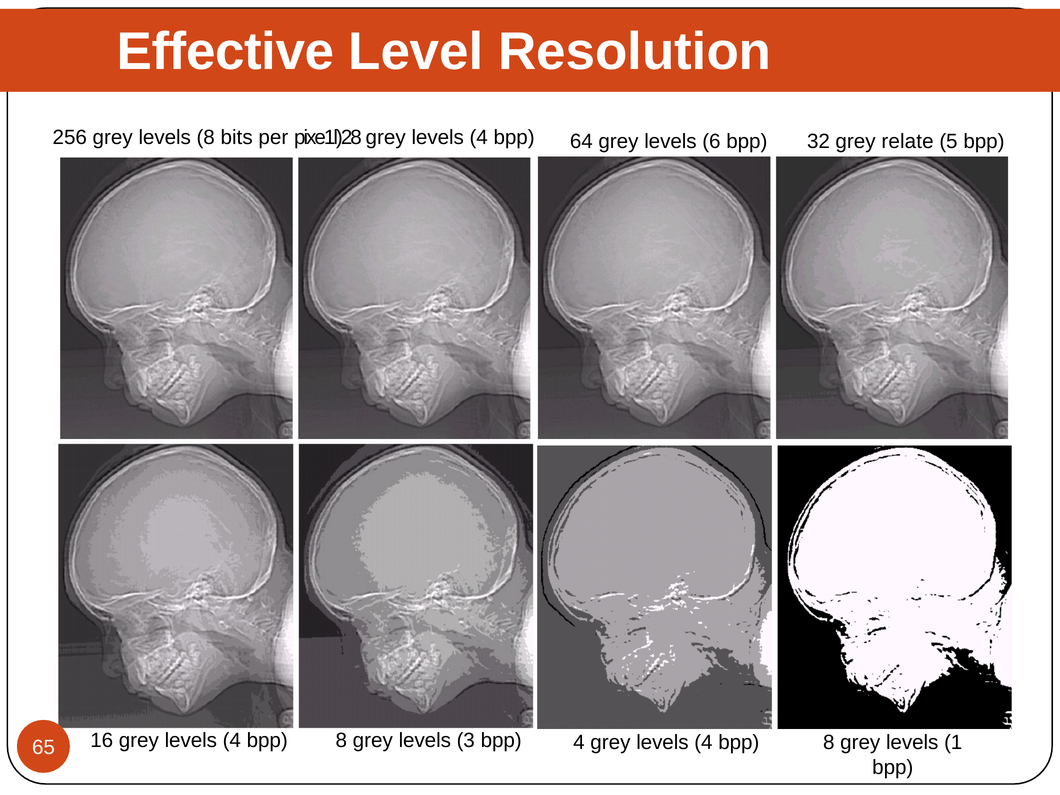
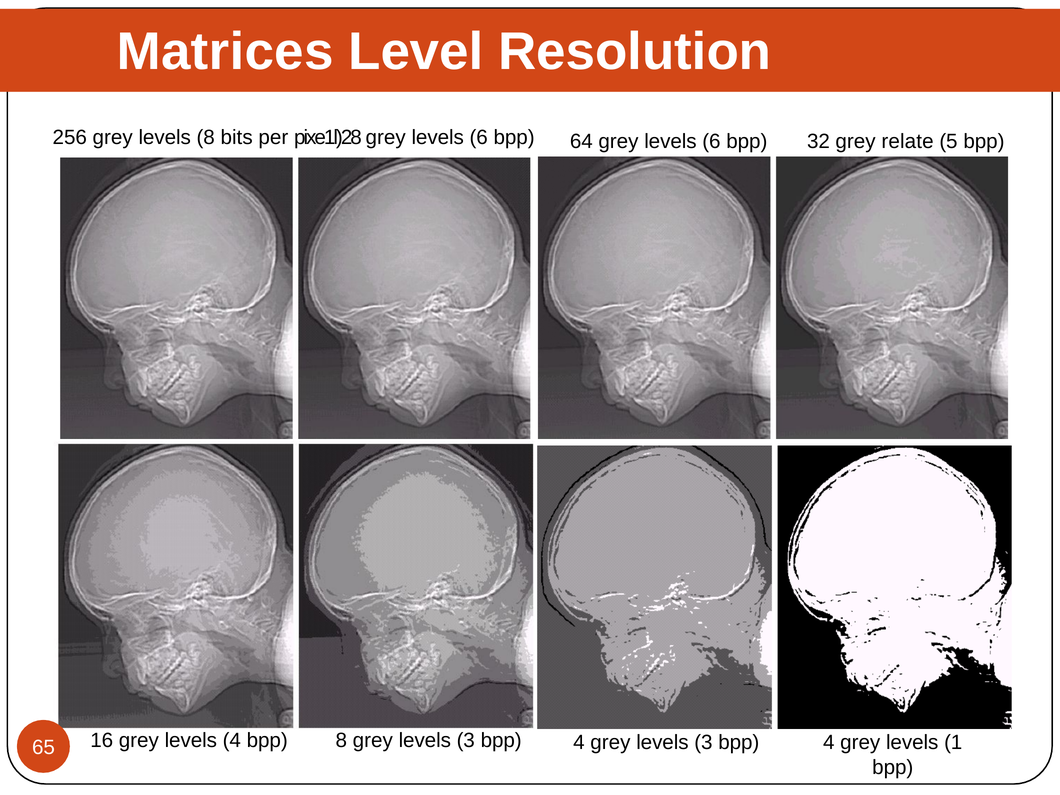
Effective: Effective -> Matrices (225, 52)
pixe1l)28 grey levels 4: 4 -> 6 (479, 138)
4 grey levels 4: 4 -> 3 (703, 742)
8: 8 -> 4 (829, 743)
